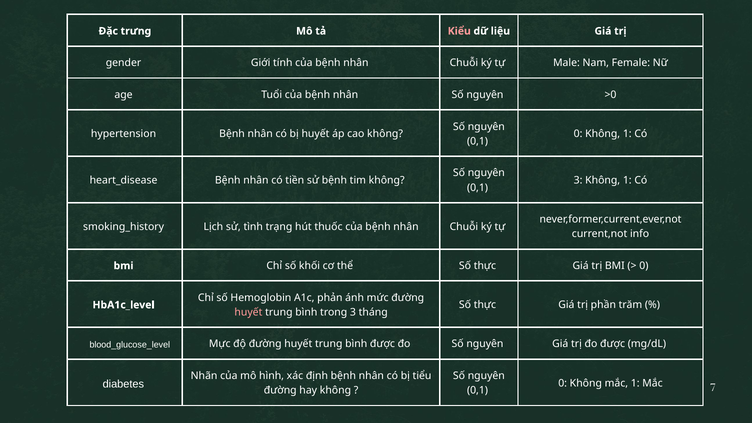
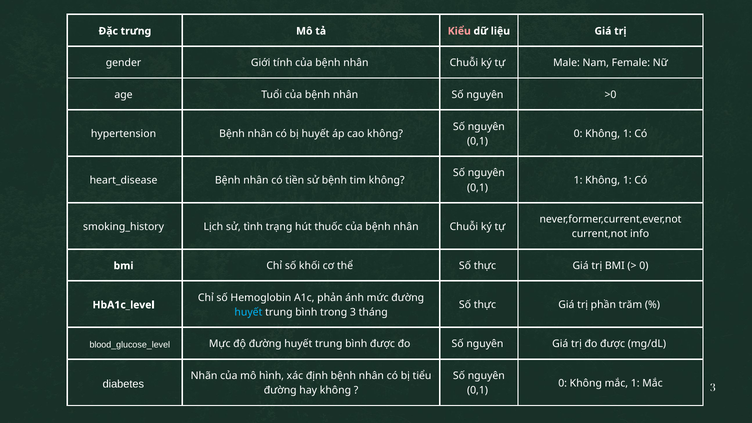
3: 3 -> 1 (578, 180)
huyết colour: pink -> light blue (248, 312)
Mắc 7: 7 -> 3 (713, 388)
